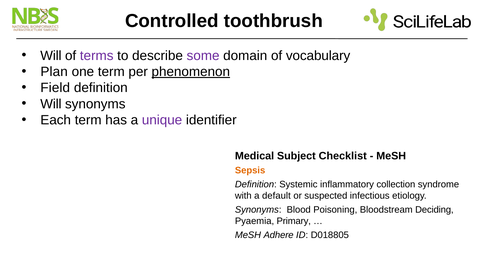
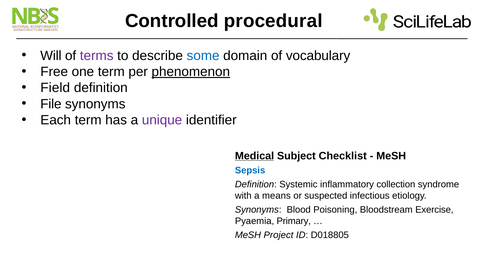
toothbrush: toothbrush -> procedural (273, 21)
some colour: purple -> blue (203, 56)
Plan: Plan -> Free (54, 72)
Will: Will -> File (51, 104)
Medical underline: none -> present (255, 156)
Sepsis colour: orange -> blue (250, 170)
default: default -> means (276, 196)
Deciding: Deciding -> Exercise (434, 210)
Adhere: Adhere -> Project (279, 235)
